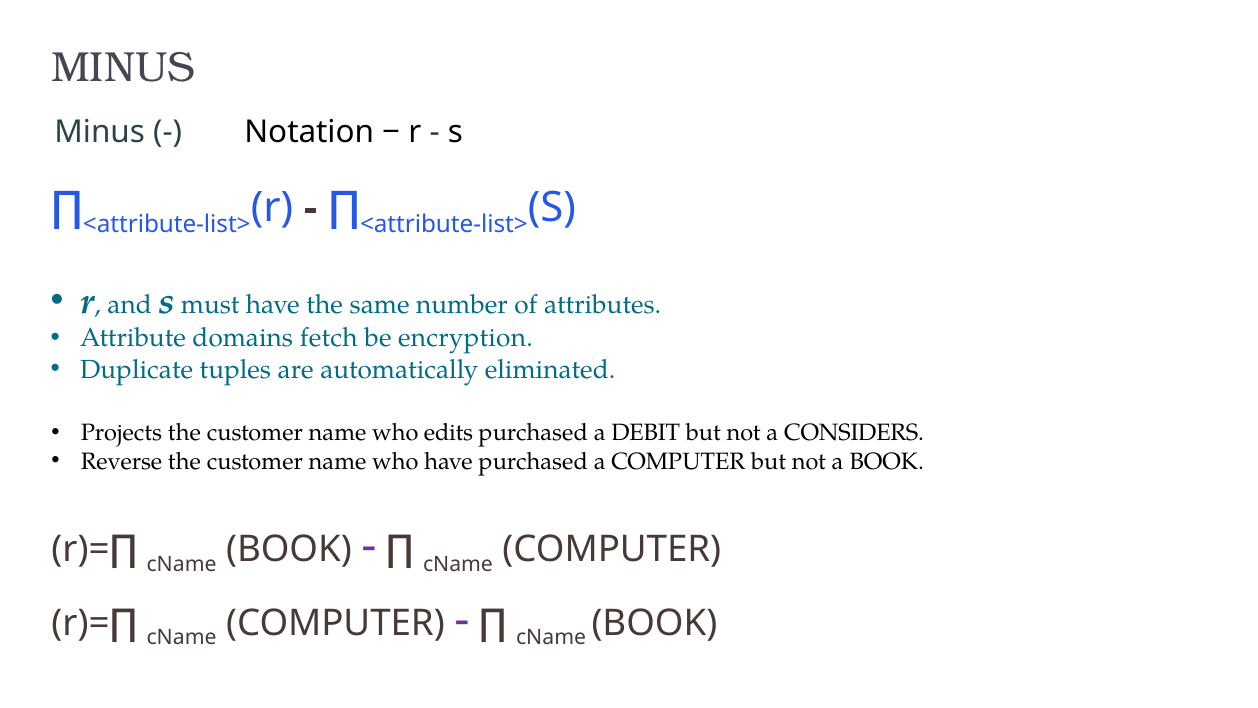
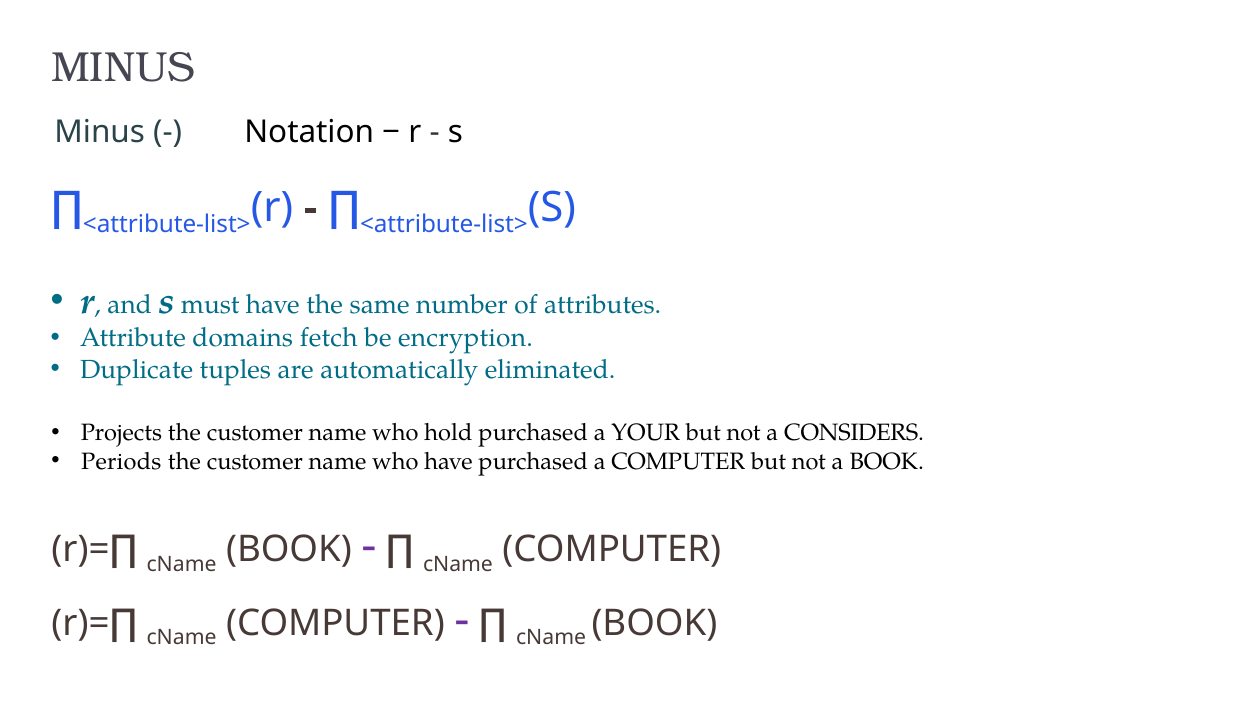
edits: edits -> hold (448, 433)
DEBIT: DEBIT -> YOUR (646, 433)
Reverse: Reverse -> Periods (121, 461)
